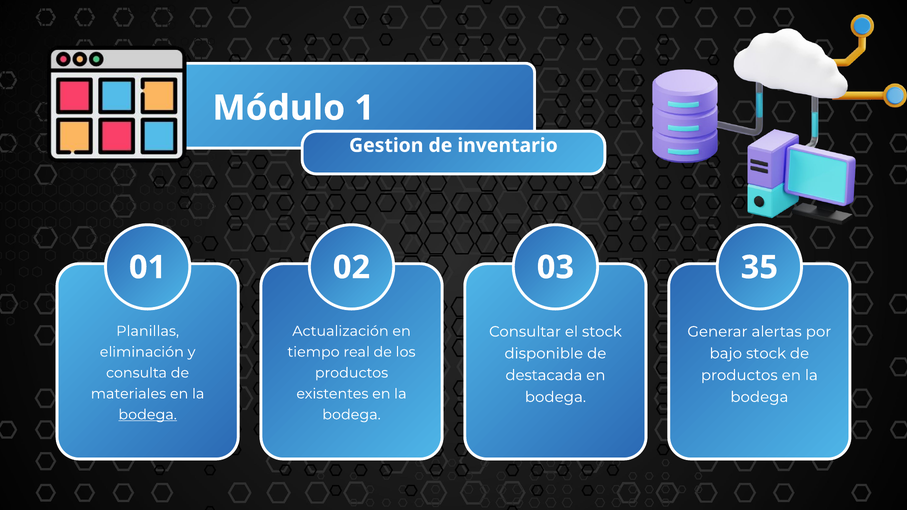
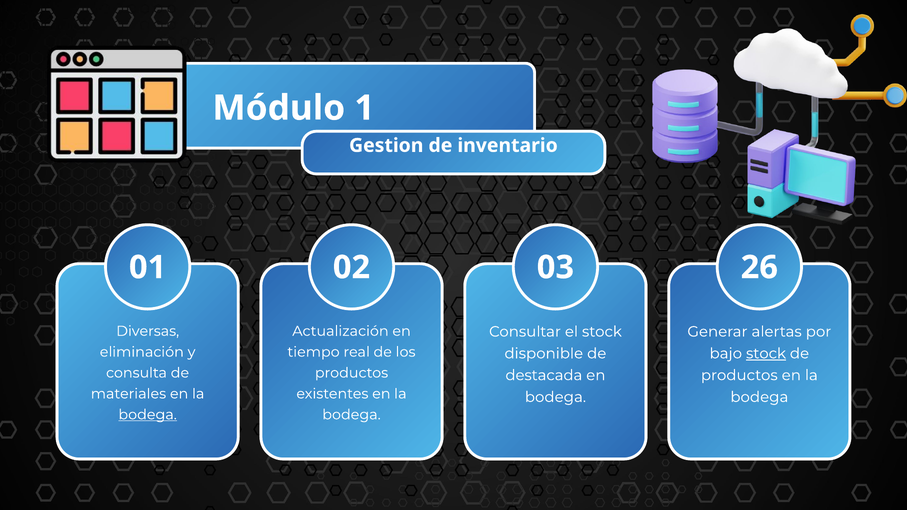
35: 35 -> 26 (759, 268)
Planillas: Planillas -> Diversas (148, 331)
stock underline: none -> present (766, 354)
